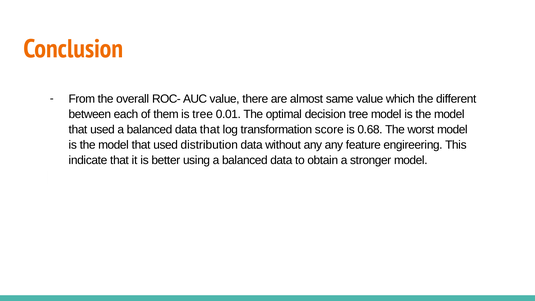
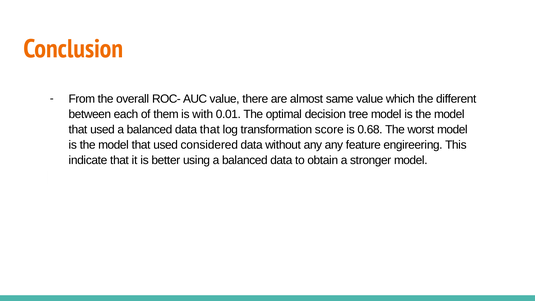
is tree: tree -> with (203, 114)
distribution: distribution -> considered (209, 145)
